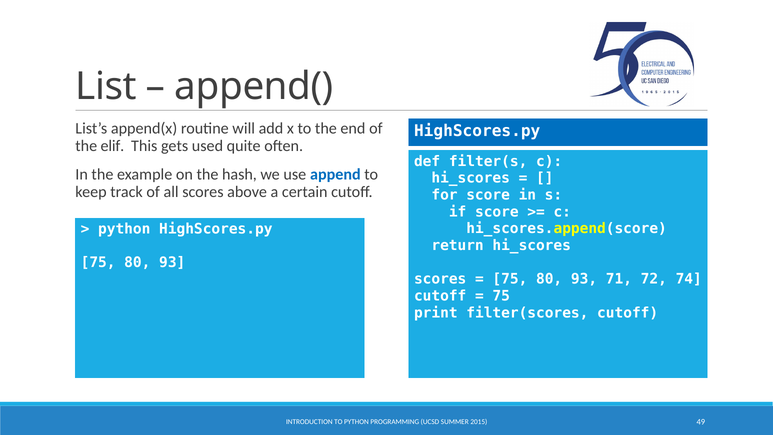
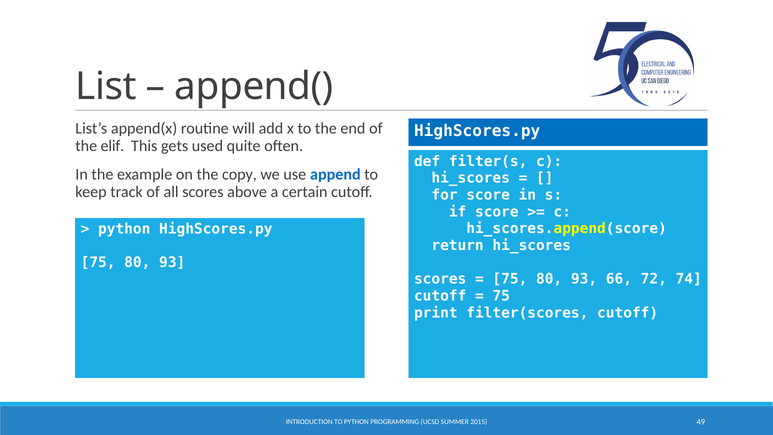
hash: hash -> copy (239, 175)
71: 71 -> 66 (619, 279)
